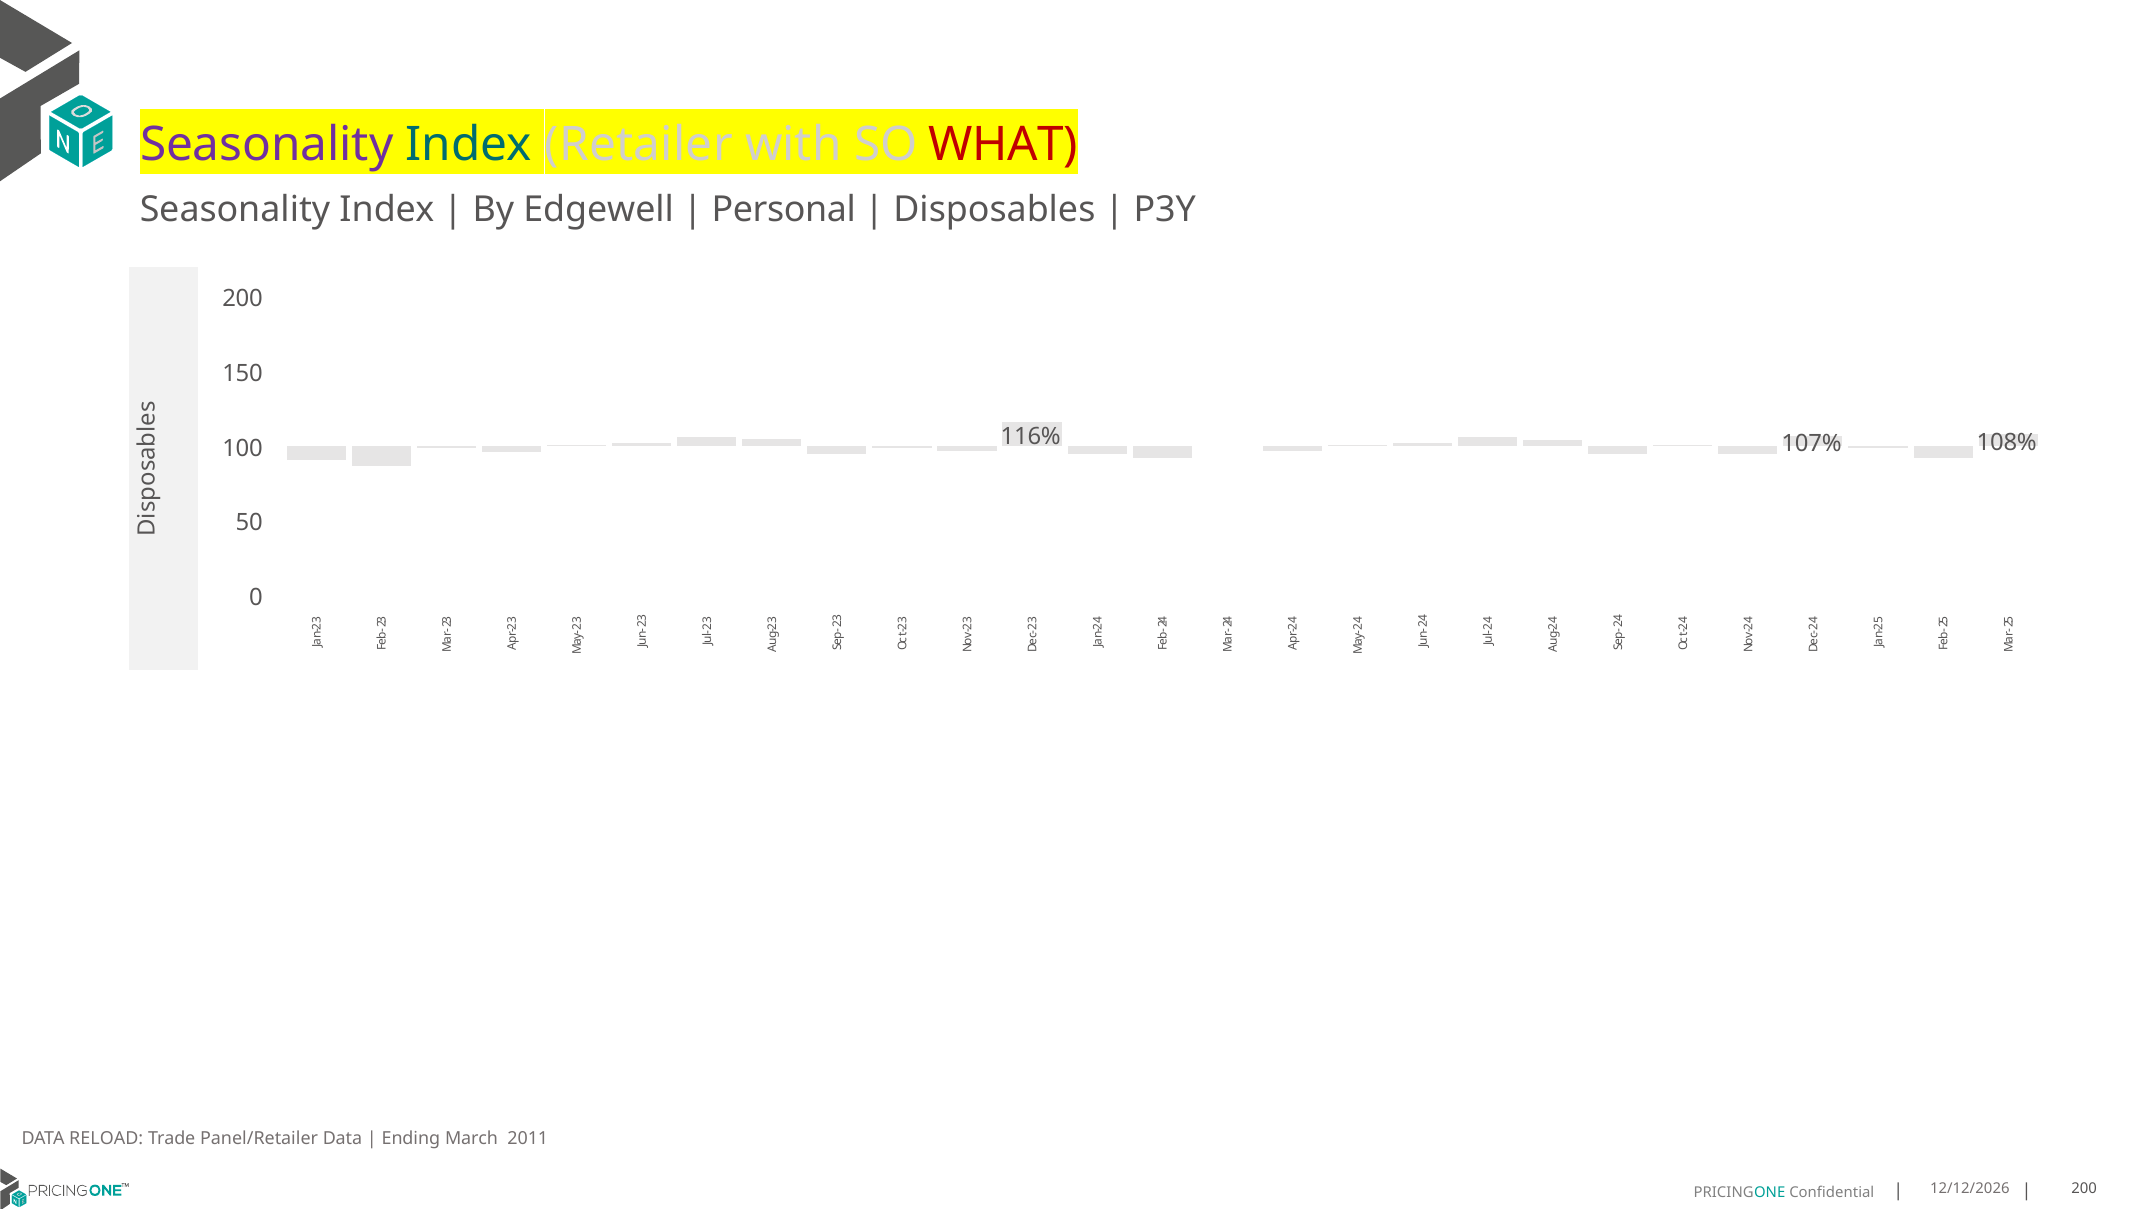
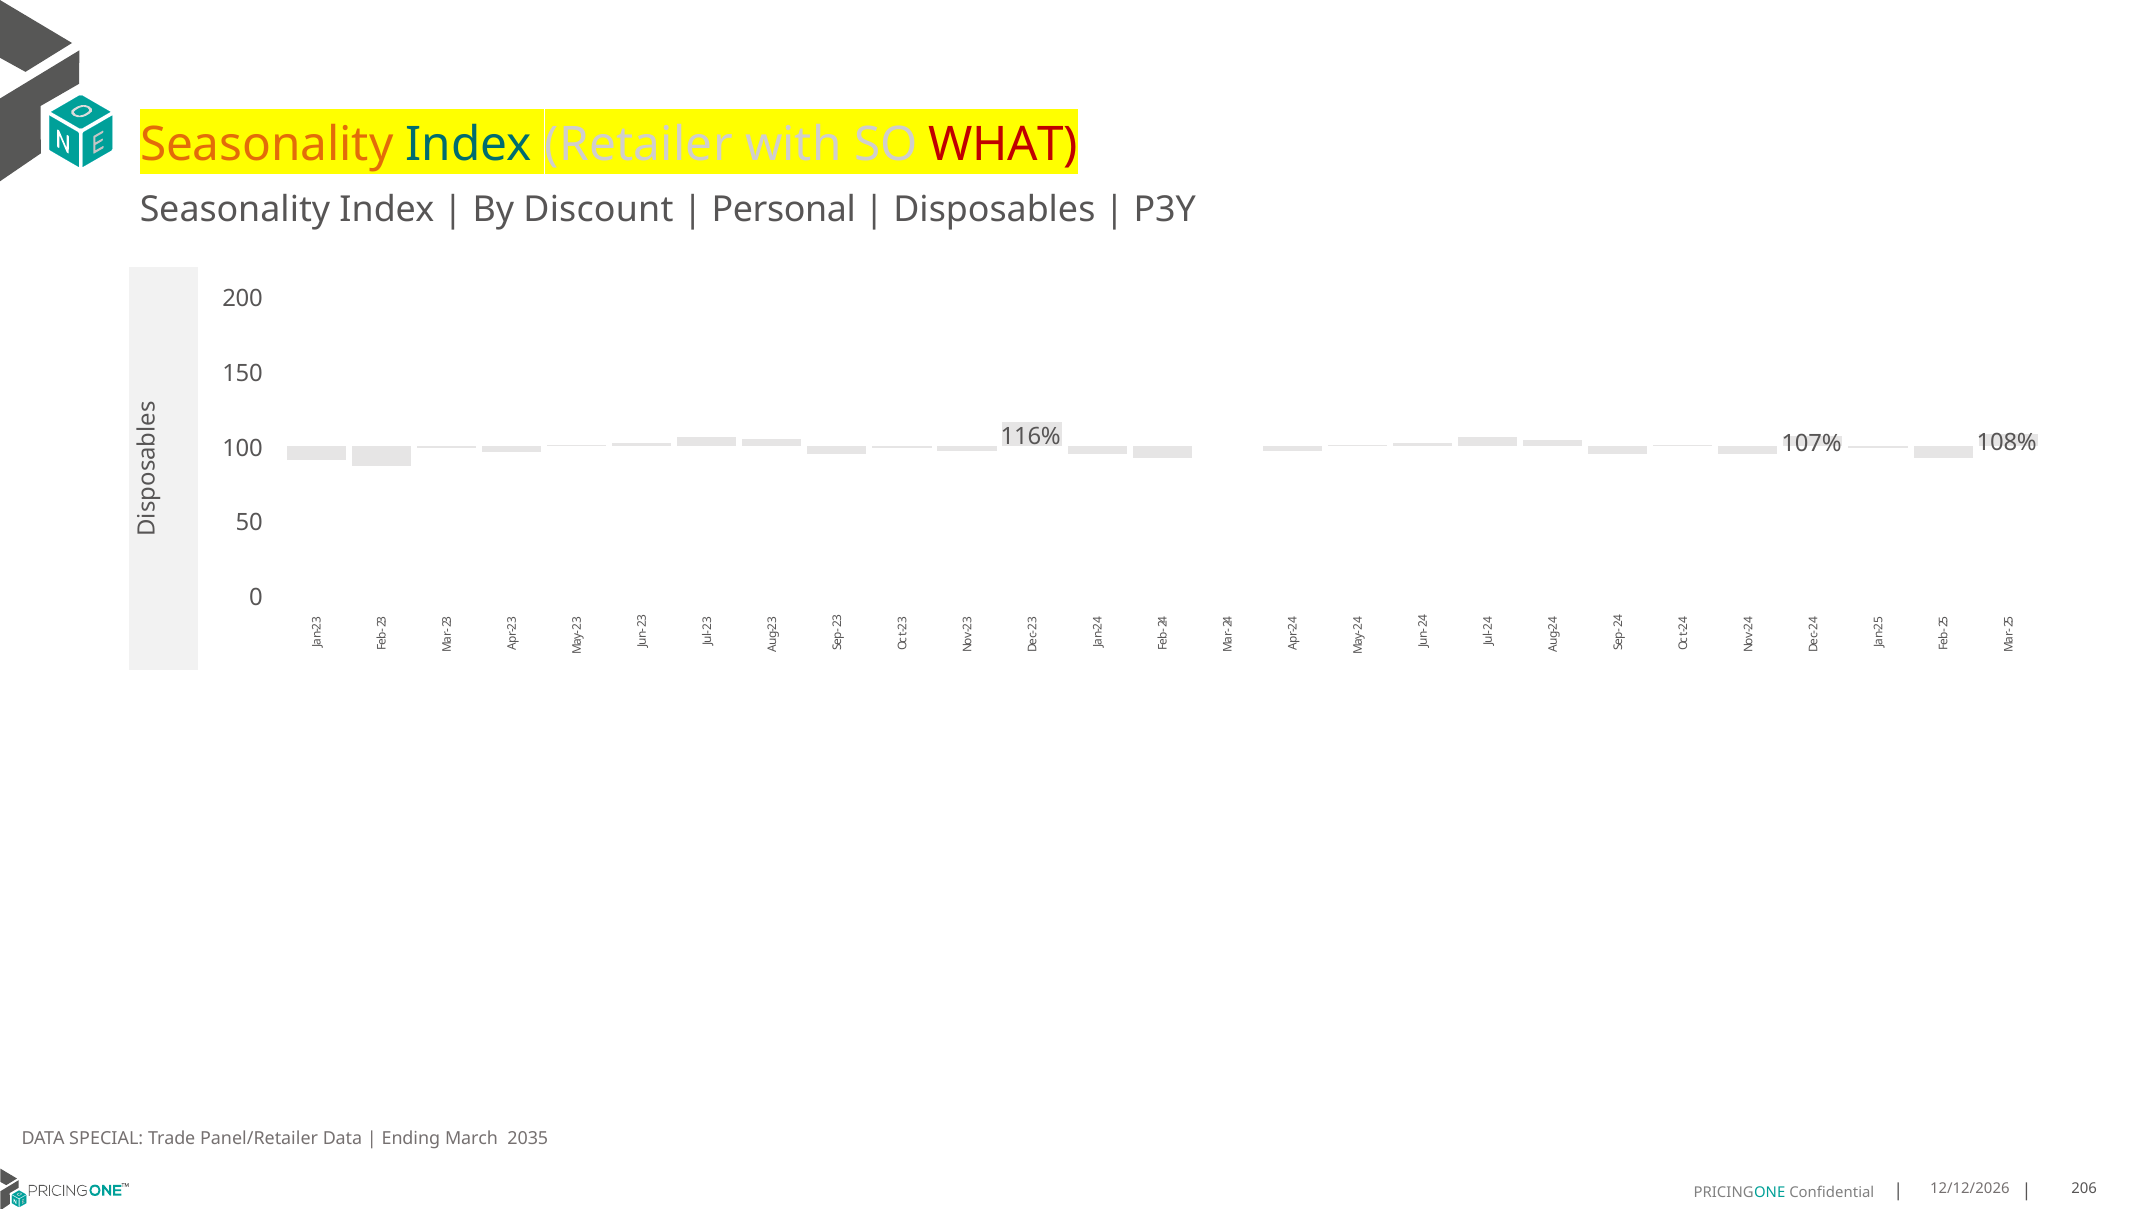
Seasonality colour: purple -> orange (267, 144)
Edgewell: Edgewell -> Discount (598, 210)
RELOAD: RELOAD -> SPECIAL (106, 1139)
2011: 2011 -> 2035 (528, 1139)
200: 200 -> 206 (2084, 1189)
